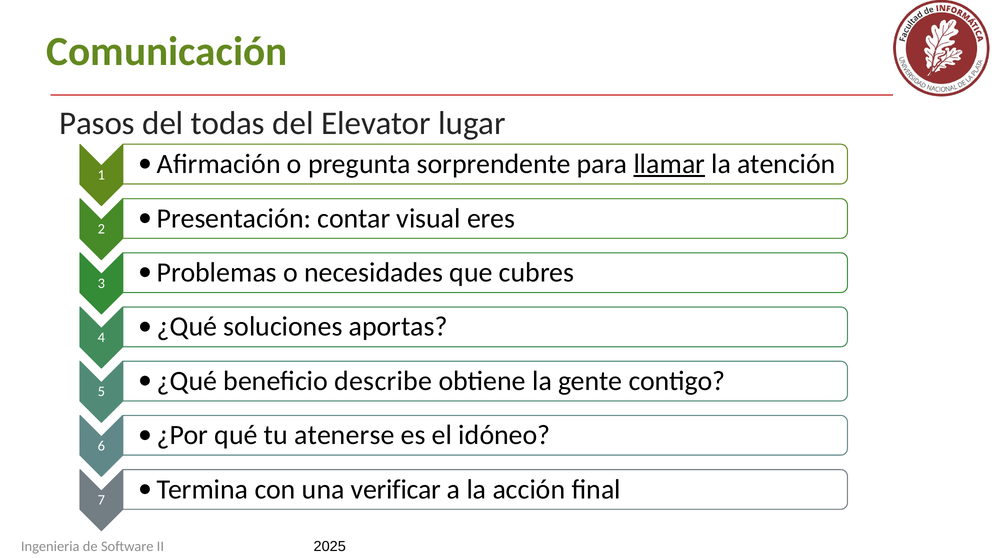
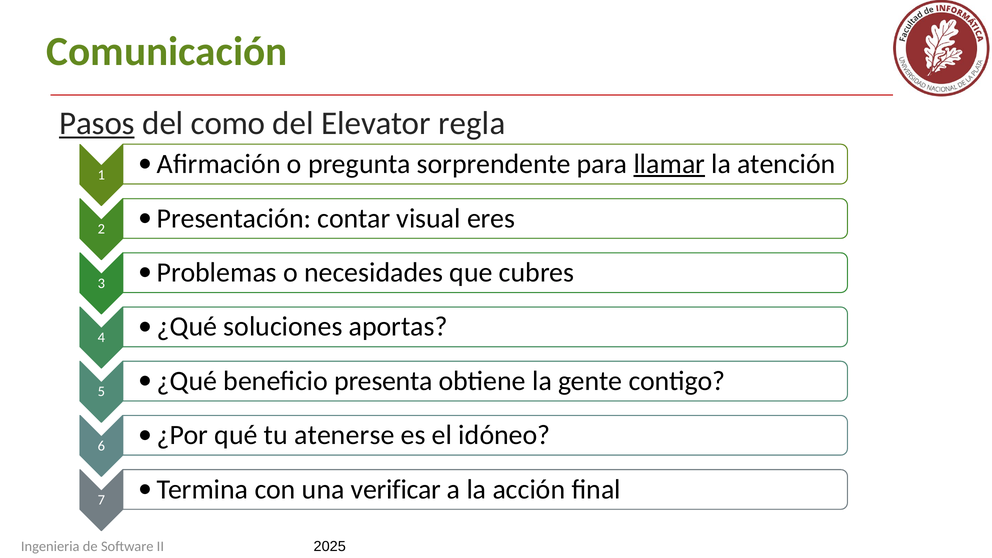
Pasos underline: none -> present (97, 123)
todas: todas -> como (228, 123)
lugar: lugar -> regla (472, 123)
describe: describe -> presenta (383, 381)
